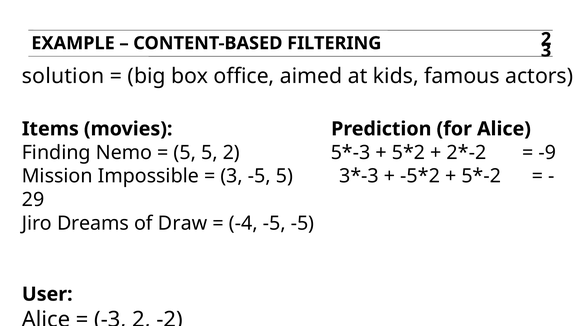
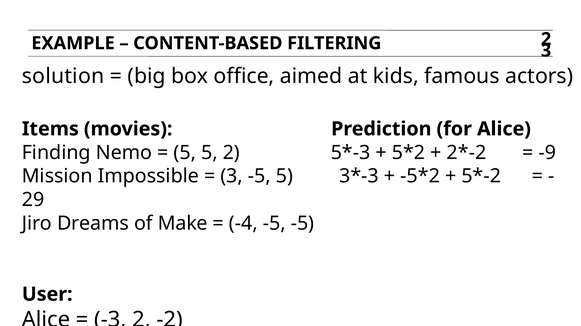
Draw: Draw -> Make (183, 224)
